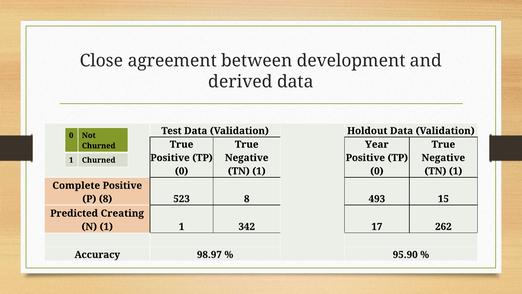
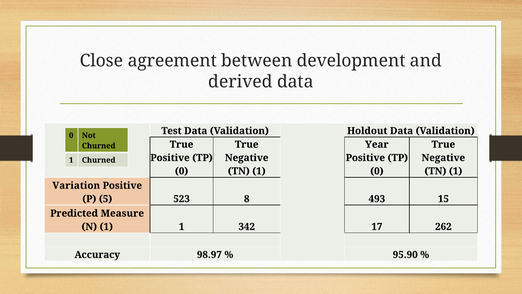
Complete: Complete -> Variation (76, 185)
P 8: 8 -> 5 (106, 199)
Creating: Creating -> Measure (122, 213)
